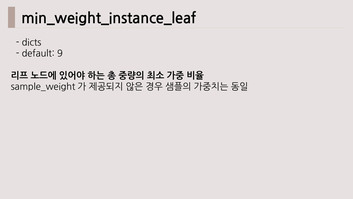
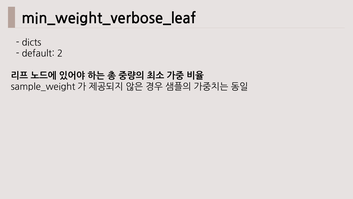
min_weight_instance_leaf: min_weight_instance_leaf -> min_weight_verbose_leaf (109, 18)
9: 9 -> 2 (60, 54)
